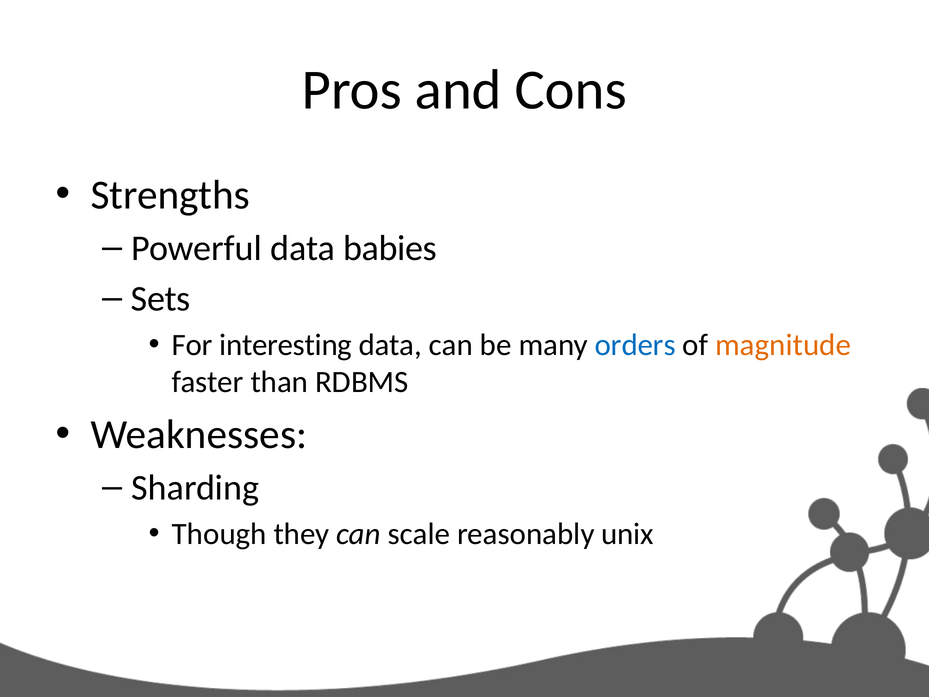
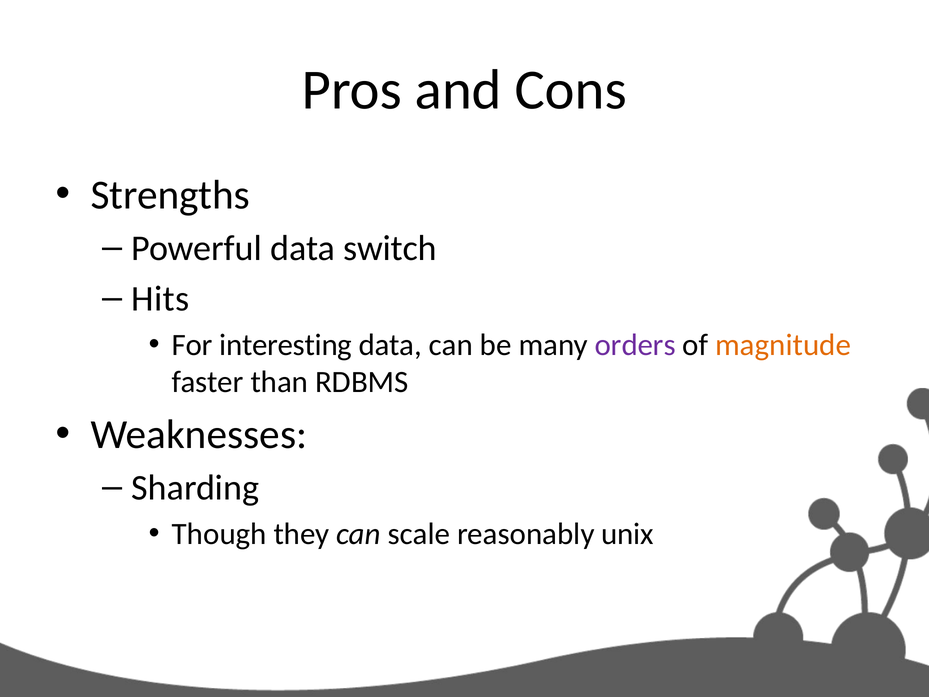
babies: babies -> switch (390, 248)
Sets: Sets -> Hits (160, 299)
orders colour: blue -> purple (635, 345)
